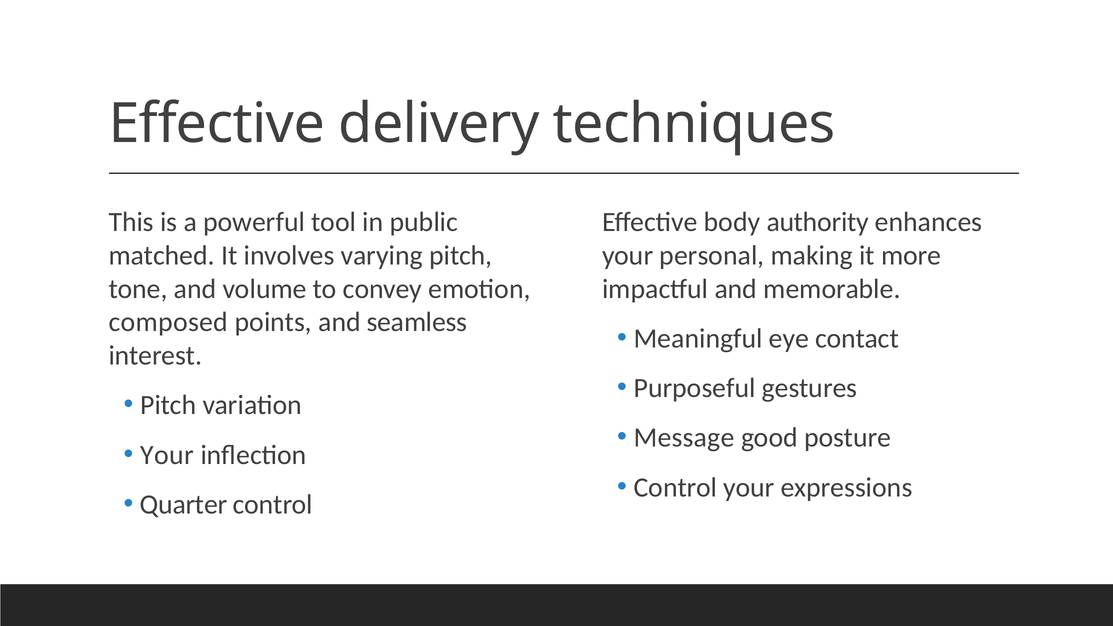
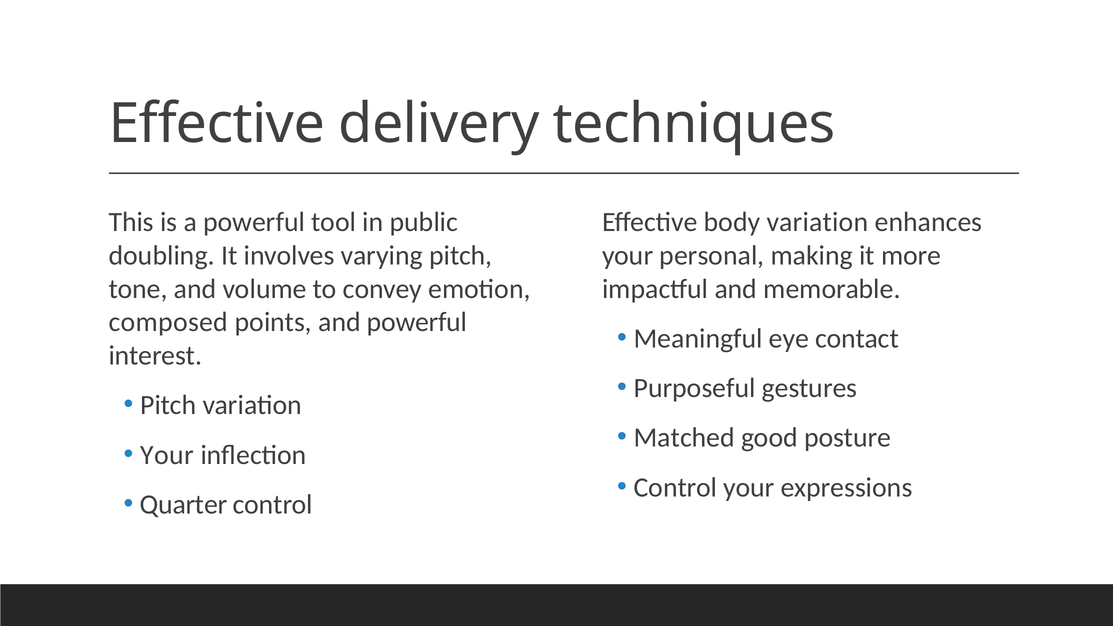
body authority: authority -> variation (817, 222)
matched: matched -> doubling (162, 256)
and seamless: seamless -> powerful (417, 322)
Message: Message -> Matched (684, 438)
